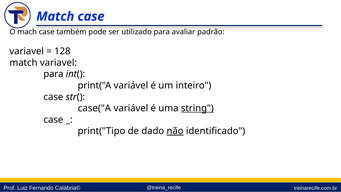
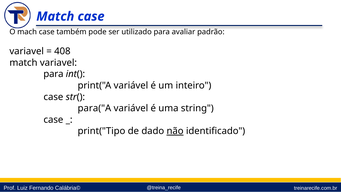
128: 128 -> 408 (62, 51)
case("A: case("A -> para("A (94, 108)
string underline: present -> none (197, 108)
